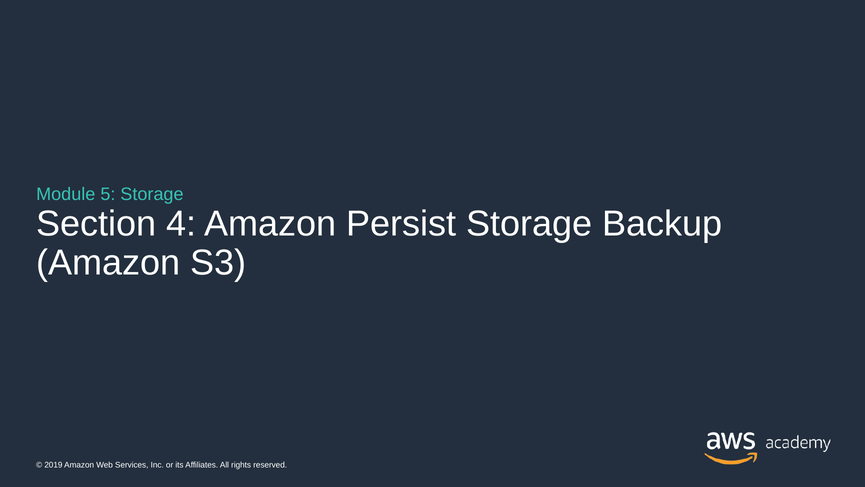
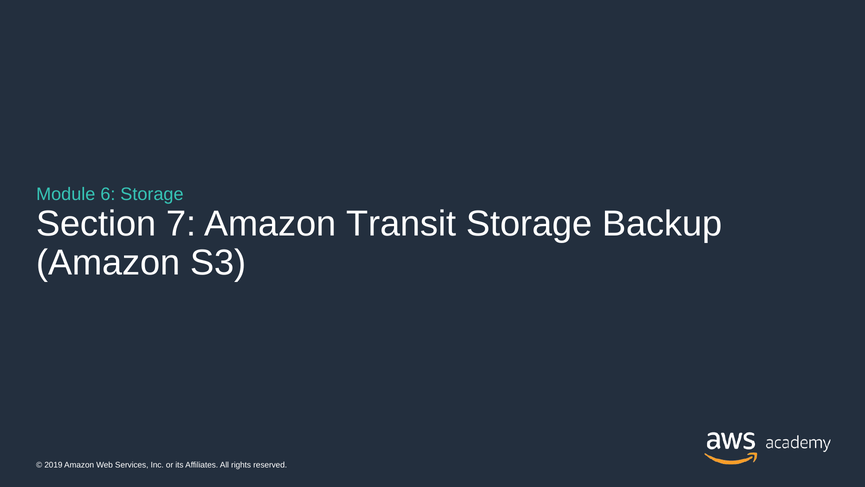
5: 5 -> 6 (108, 194)
4: 4 -> 7 (181, 224)
Persist: Persist -> Transit (401, 224)
